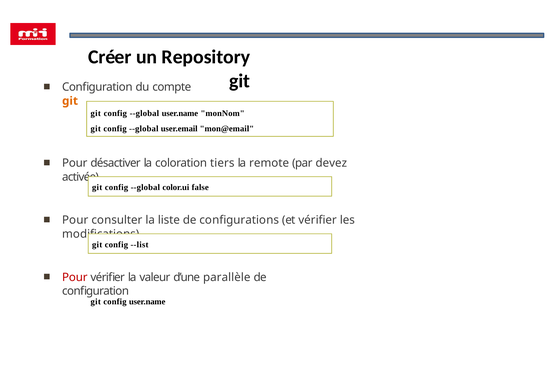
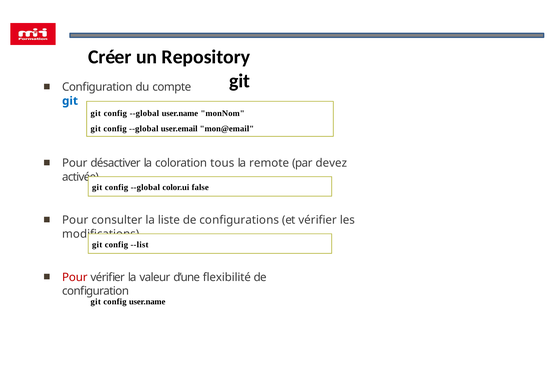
git colour: orange -> blue (70, 101)
tiers: tiers -> tous (222, 163)
parallèle: parallèle -> flexibilité (227, 277)
